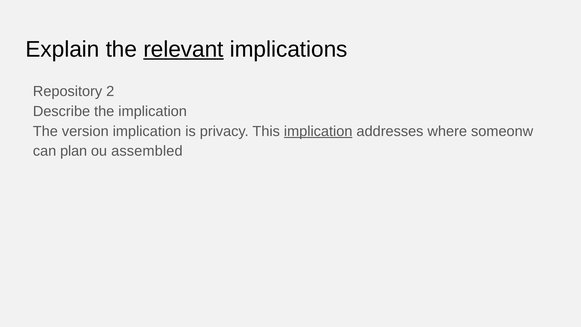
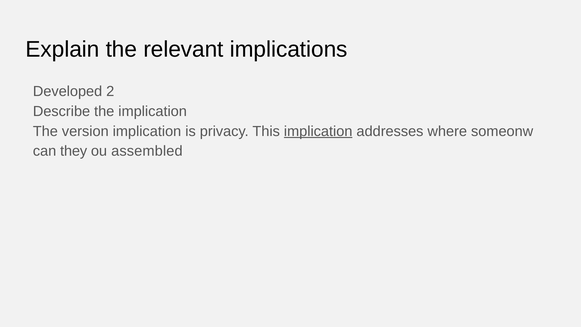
relevant underline: present -> none (183, 49)
Repository: Repository -> Developed (68, 91)
plan: plan -> they (74, 151)
